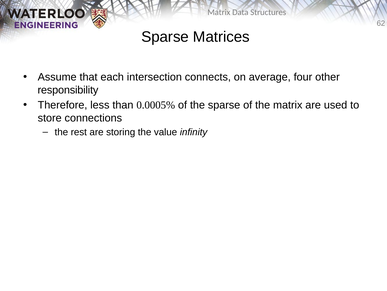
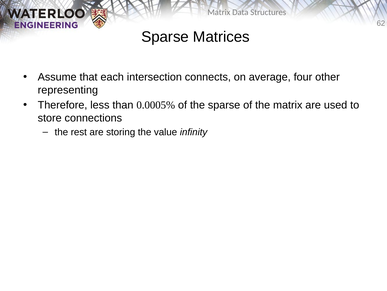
responsibility: responsibility -> representing (68, 90)
